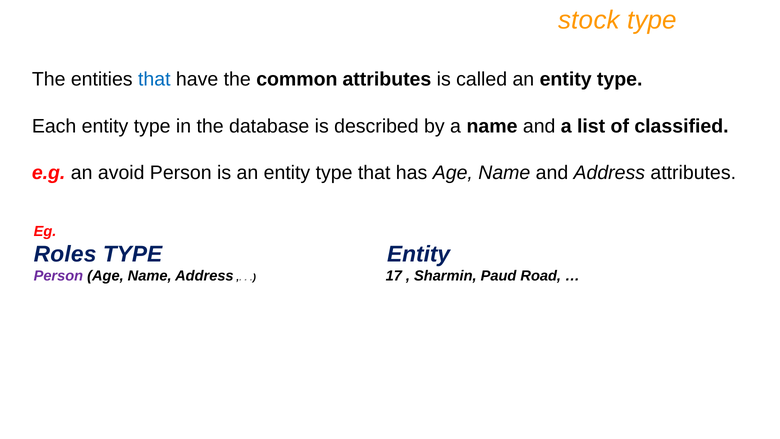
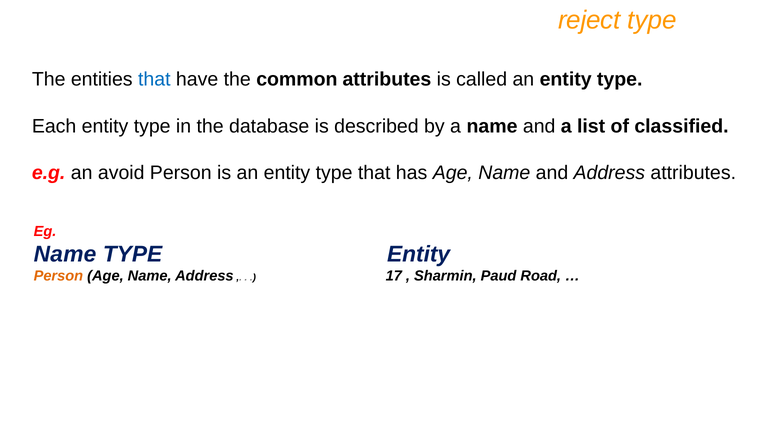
stock: stock -> reject (589, 20)
Roles: Roles -> Name (65, 254)
Person colour: purple -> orange (58, 276)
